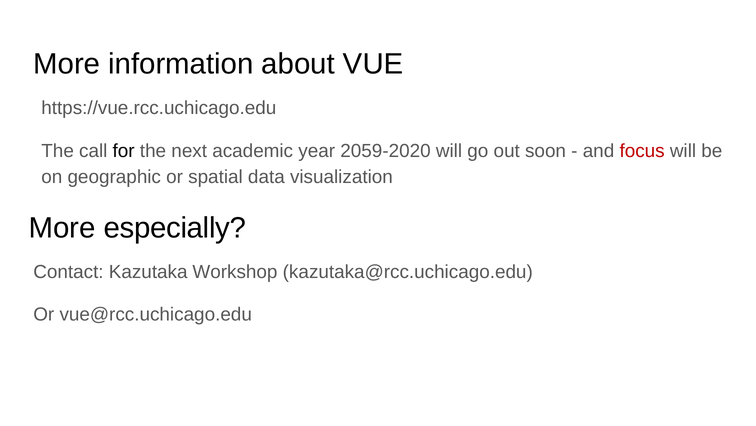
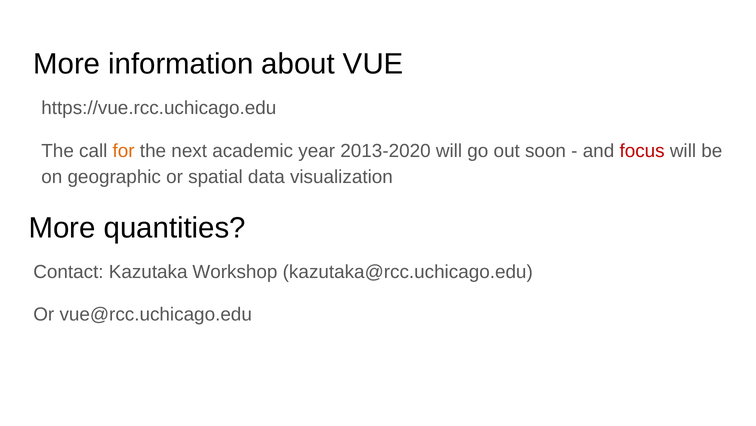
for colour: black -> orange (124, 151)
2059-2020: 2059-2020 -> 2013-2020 (386, 151)
especially: especially -> quantities (175, 228)
